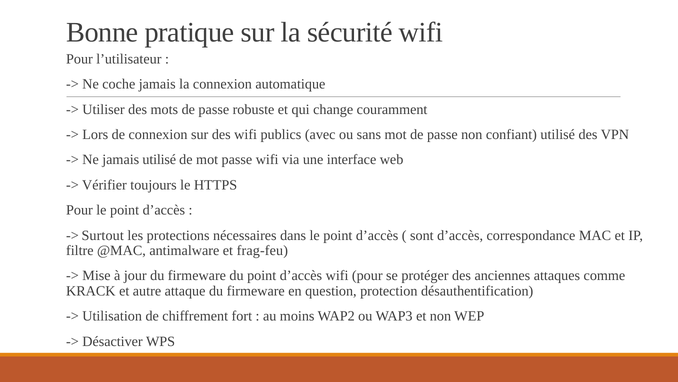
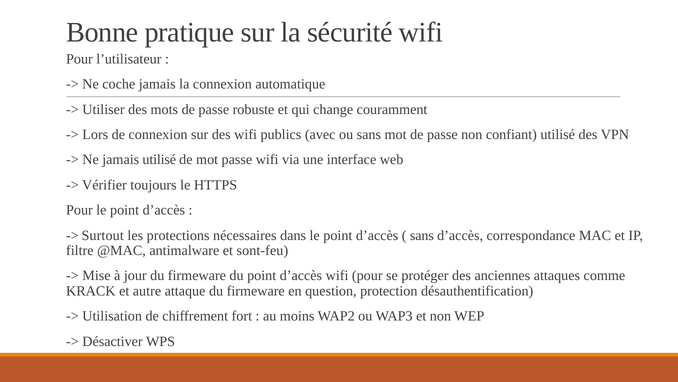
sont: sont -> sans (422, 235)
frag-feu: frag-feu -> sont-feu (262, 250)
